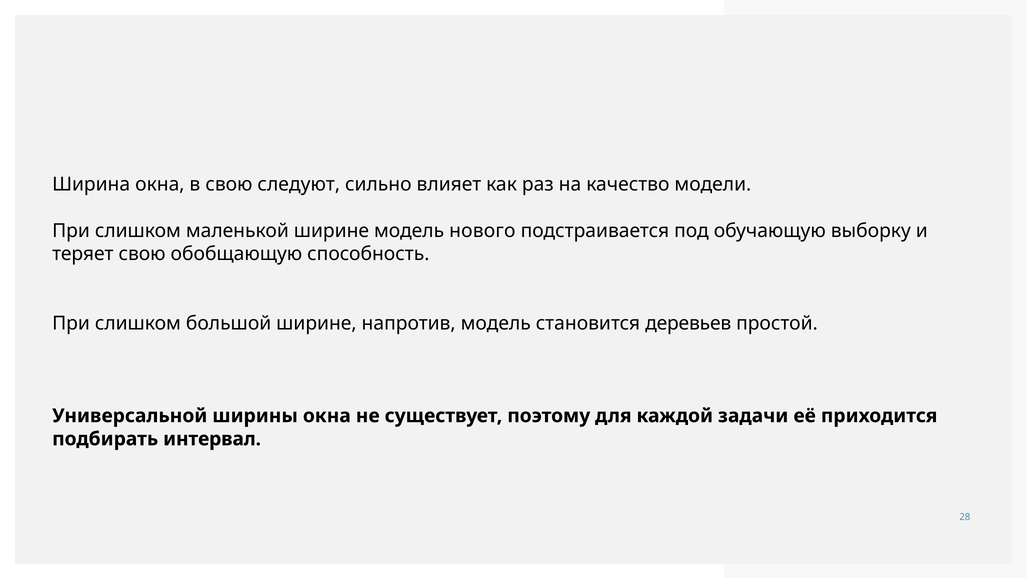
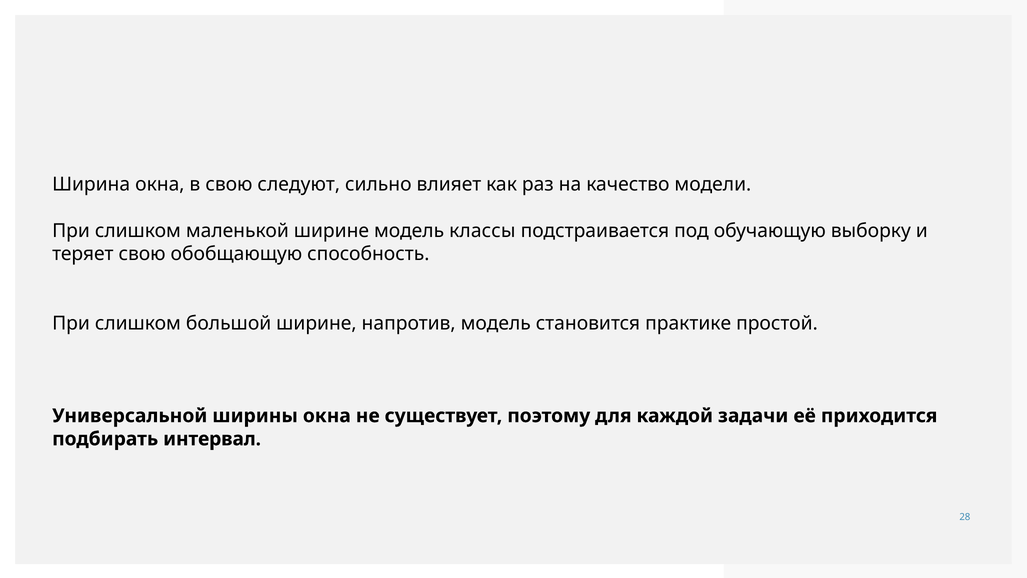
нового: нового -> классы (482, 231)
деревьев: деревьев -> практике (688, 323)
